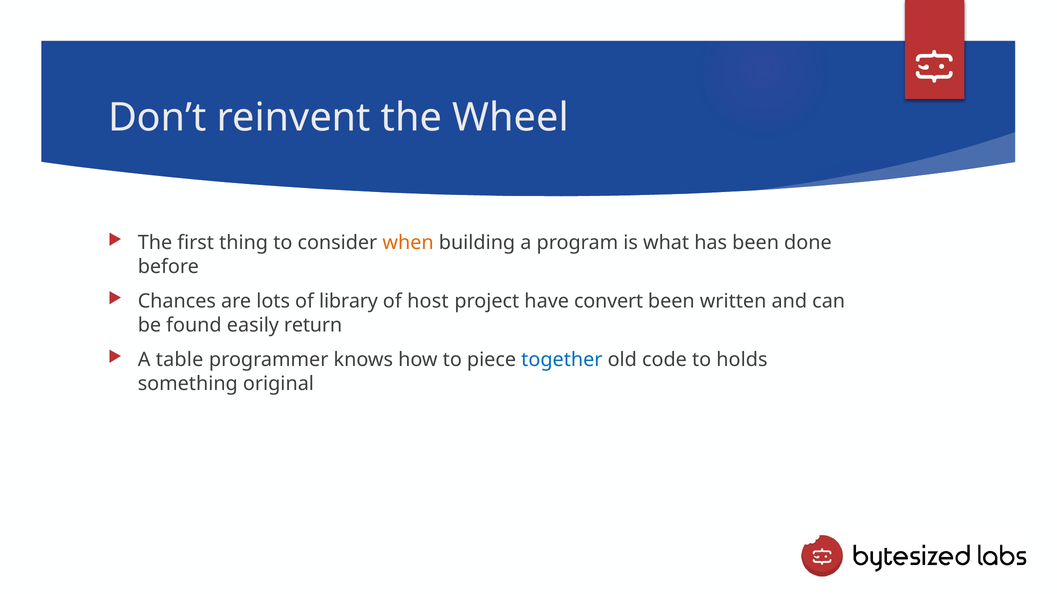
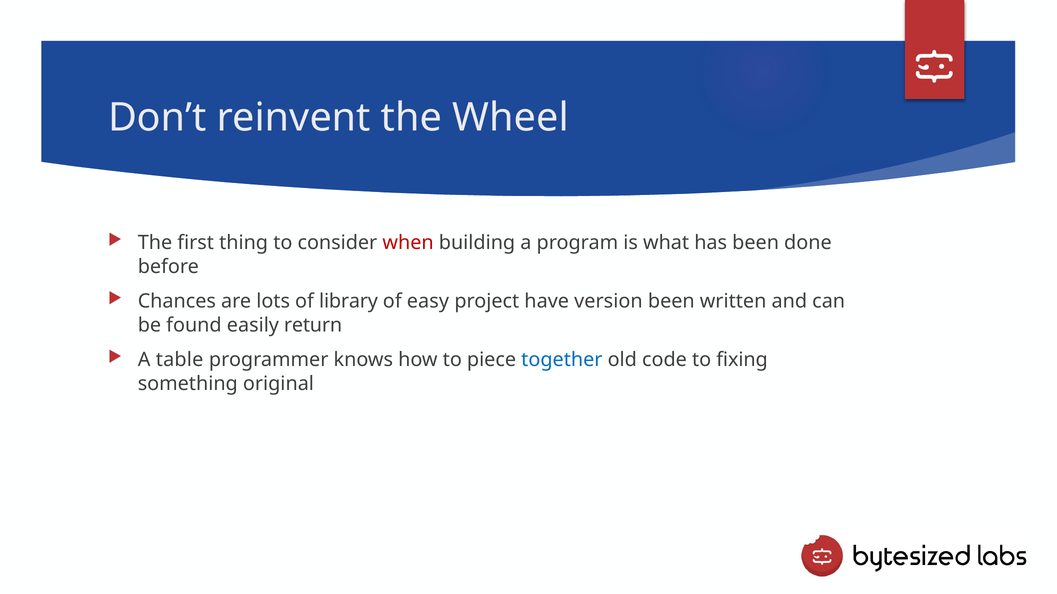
when colour: orange -> red (408, 243)
host: host -> easy (428, 302)
convert: convert -> version (608, 302)
holds: holds -> fixing (742, 360)
